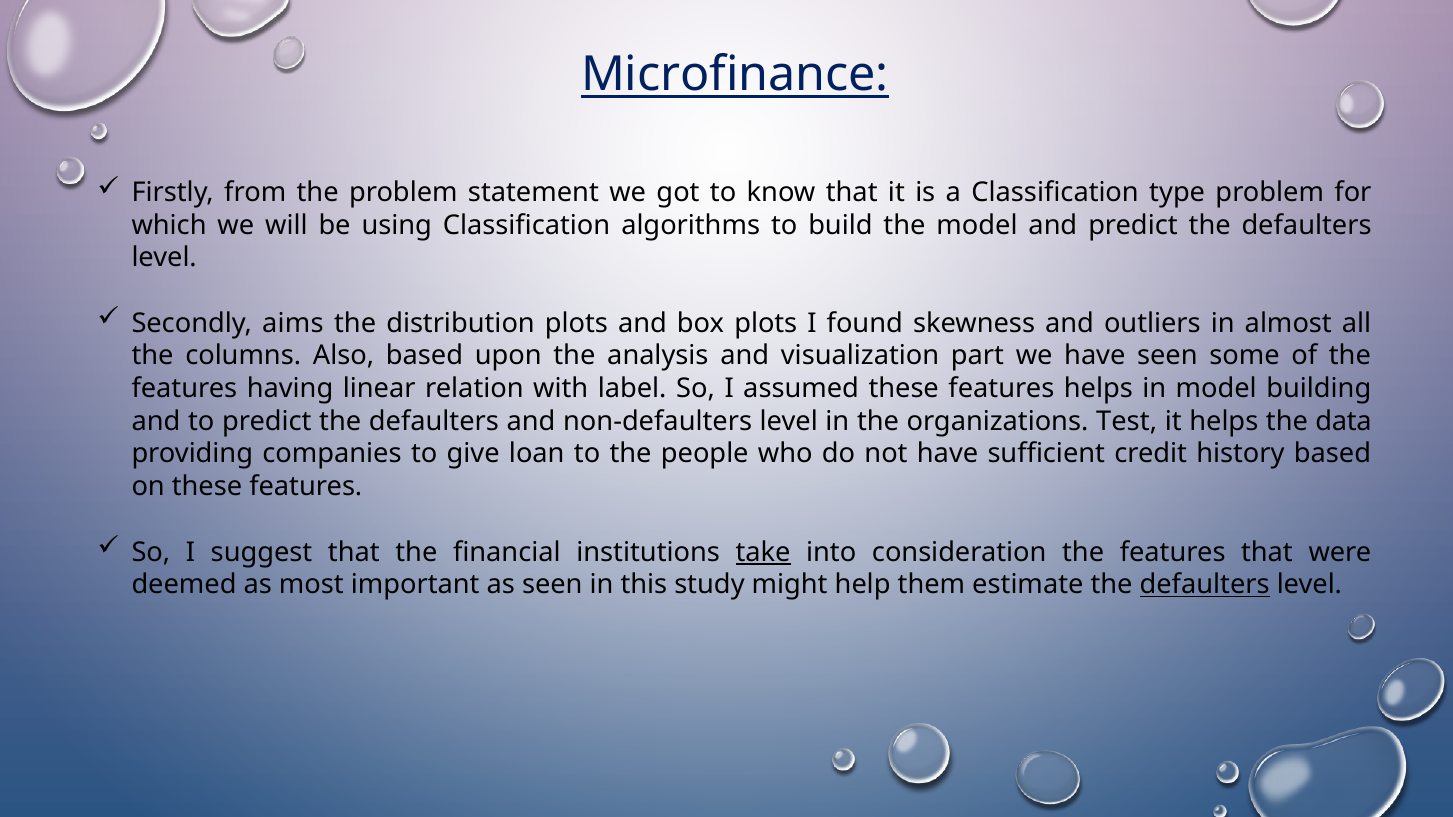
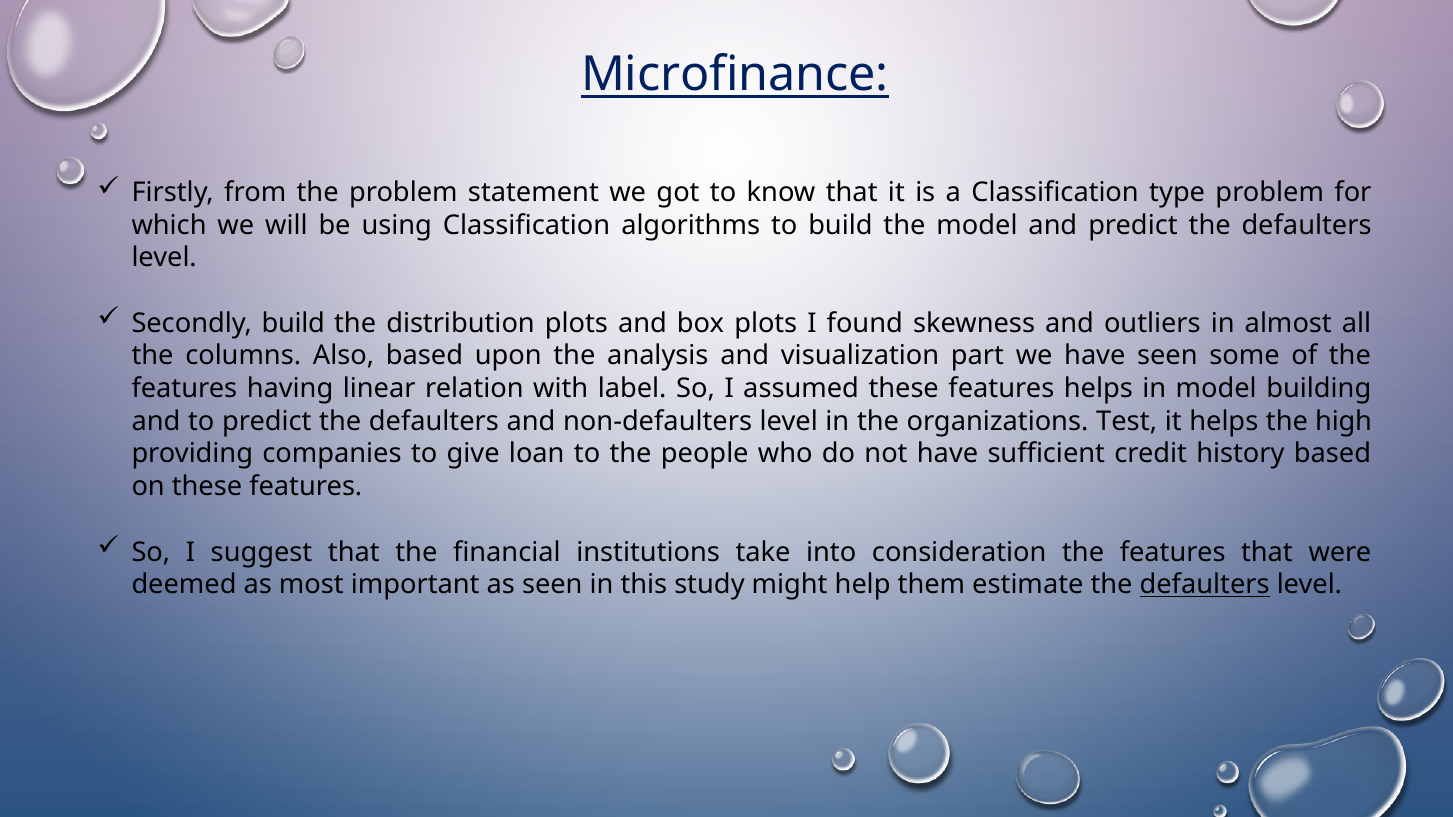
Secondly aims: aims -> build (293, 323)
data: data -> high (1344, 421)
take underline: present -> none (763, 552)
